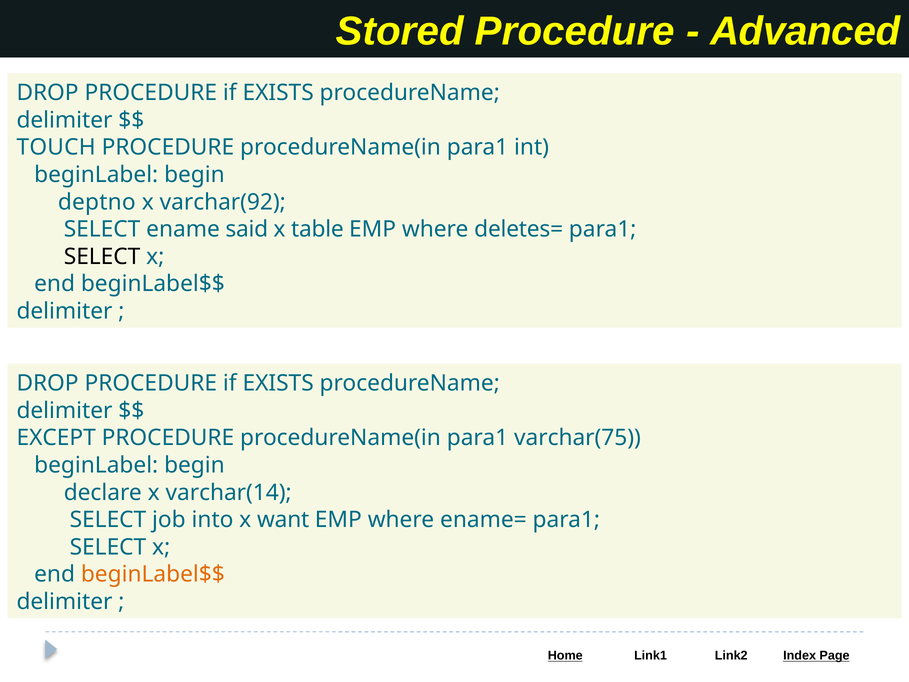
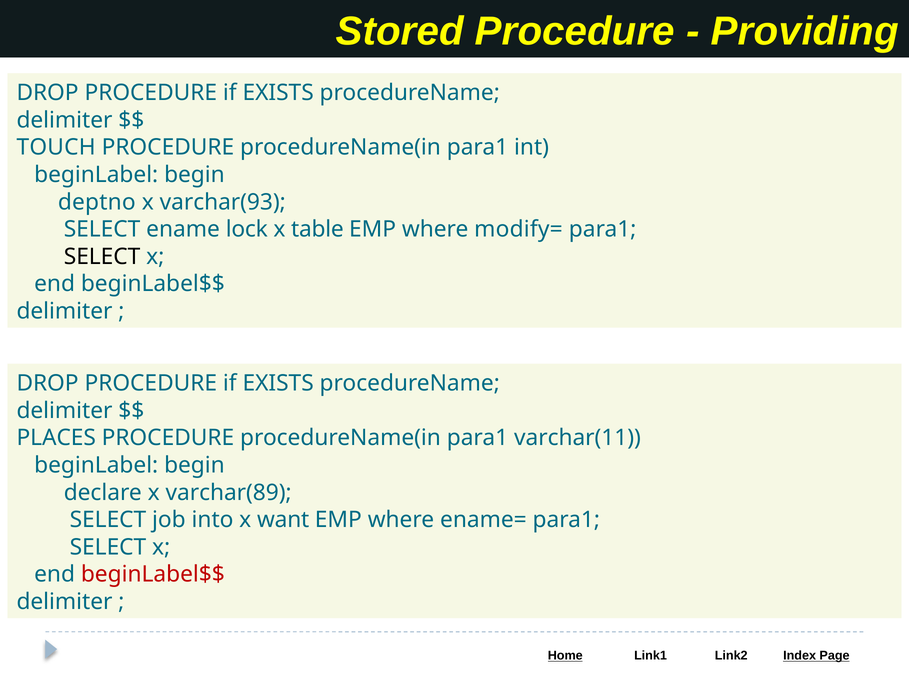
Advanced: Advanced -> Providing (805, 32)
varchar(92: varchar(92 -> varchar(93 (223, 202)
said: said -> lock (247, 229)
deletes=: deletes= -> modify= (518, 229)
EXCEPT: EXCEPT -> PLACES (56, 438)
varchar(75: varchar(75 -> varchar(11 (577, 438)
varchar(14: varchar(14 -> varchar(89 (229, 492)
beginLabel$$ colour: orange -> red (153, 574)
